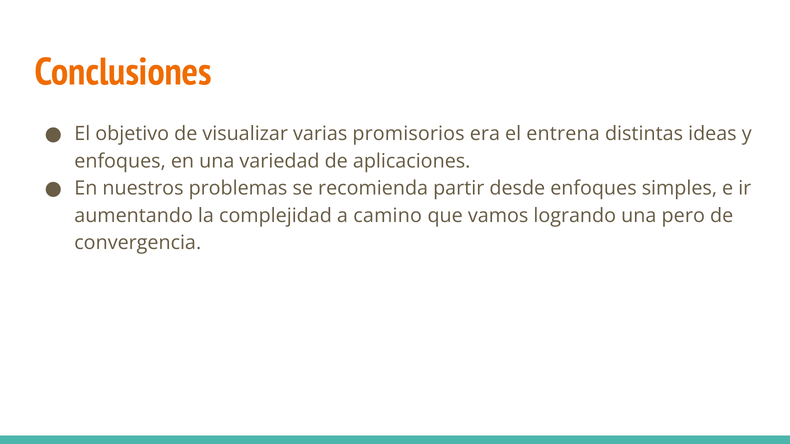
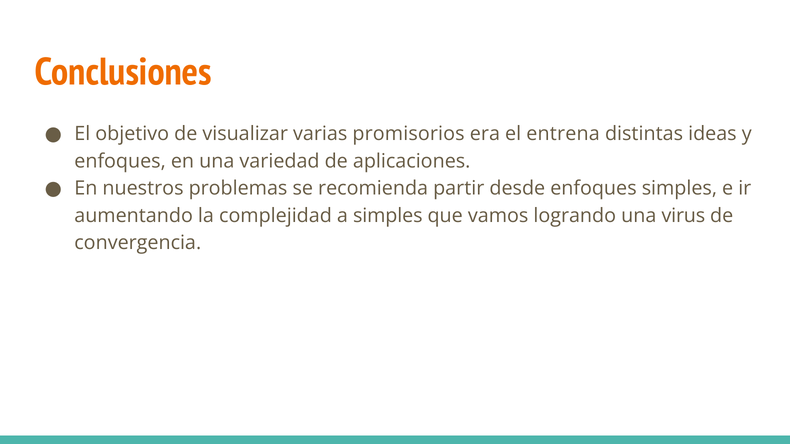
a camino: camino -> simples (388, 216)
pero: pero -> virus (683, 216)
